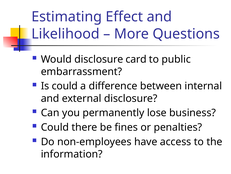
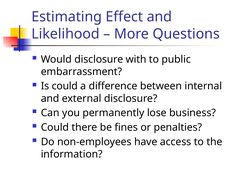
card: card -> with (136, 59)
